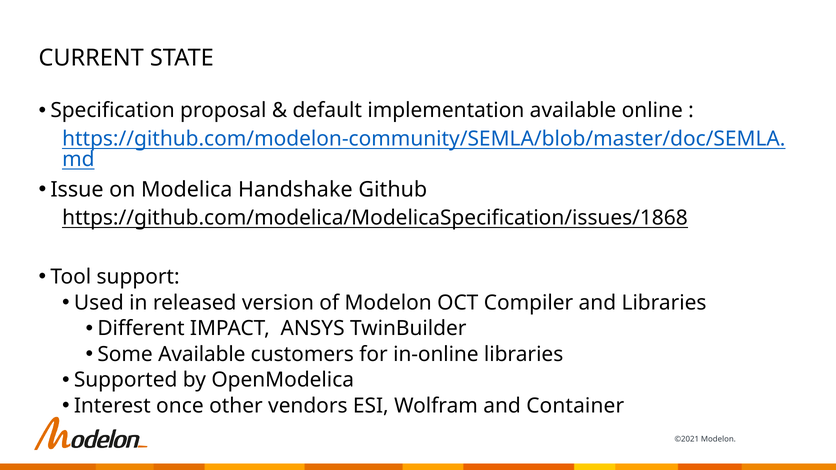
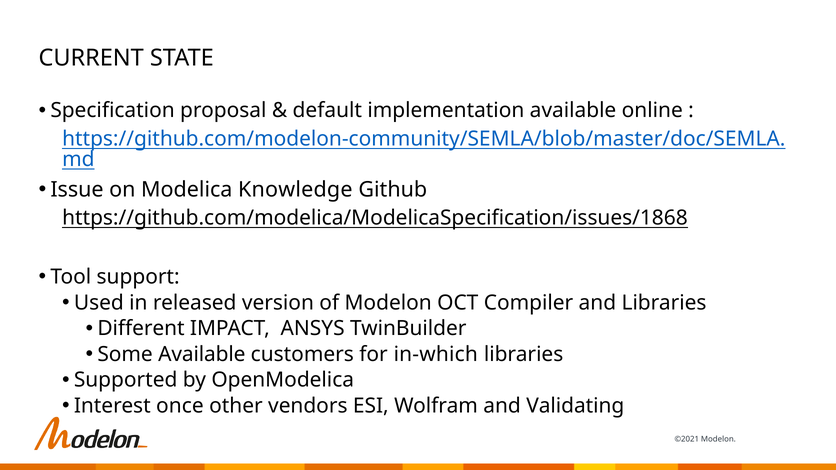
Handshake: Handshake -> Knowledge (295, 190)
in-online: in-online -> in-which (436, 354)
Container: Container -> Validating (575, 406)
